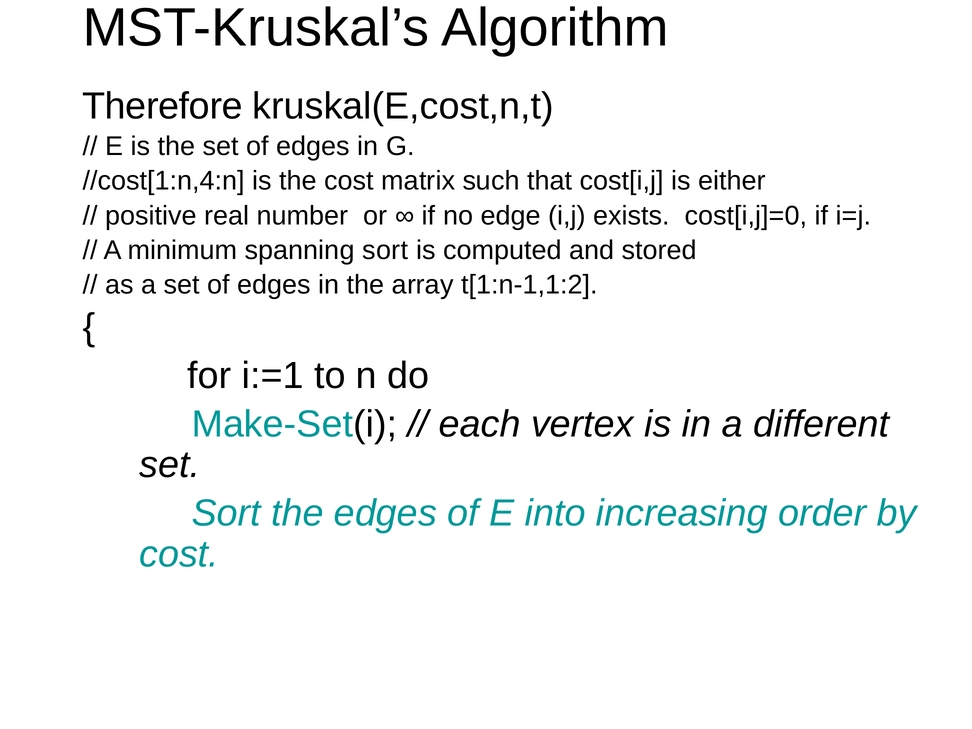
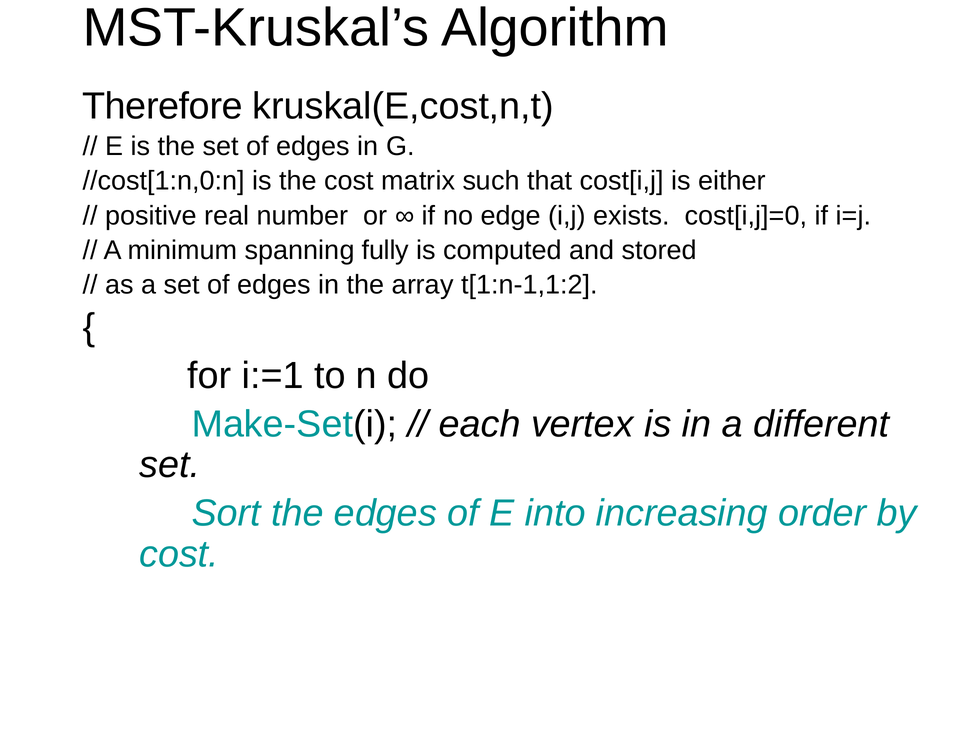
//cost[1:n,4:n: //cost[1:n,4:n -> //cost[1:n,0:n (164, 181)
spanning sort: sort -> fully (385, 250)
